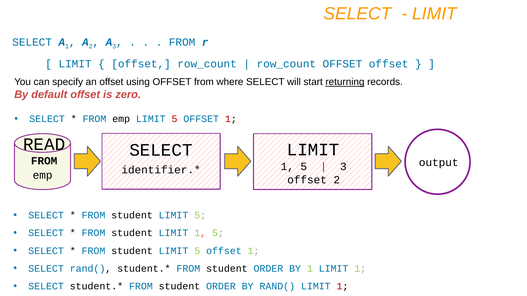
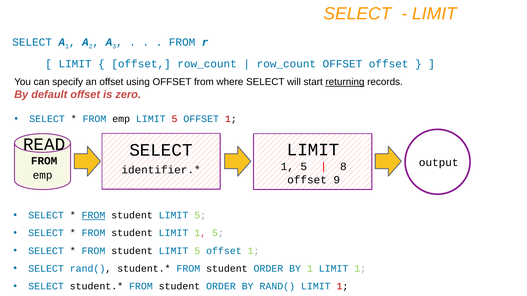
3: 3 -> 8 (343, 167)
offset 2: 2 -> 9 (337, 180)
FROM underline: none -> present (93, 216)
